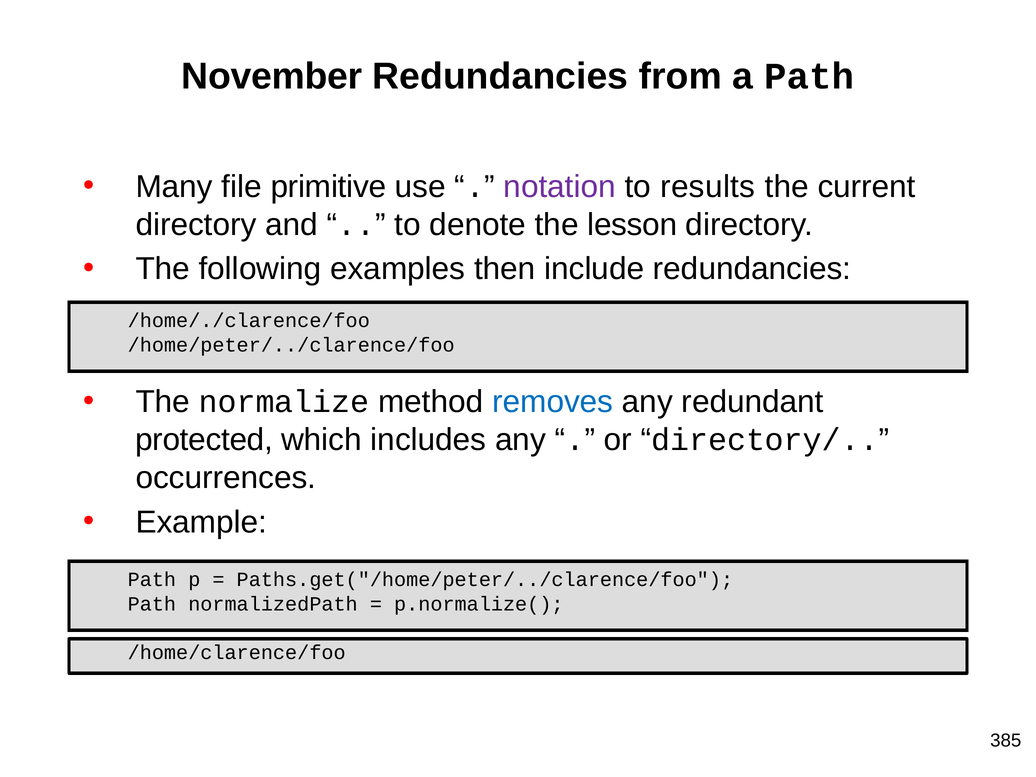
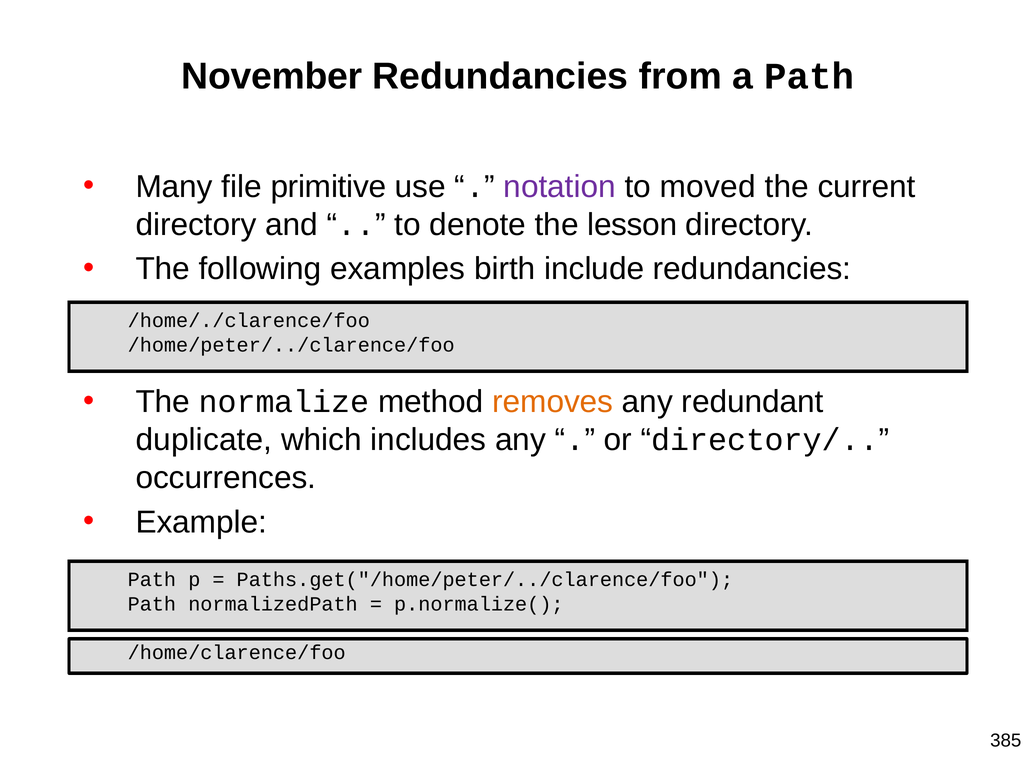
results: results -> moved (708, 187)
then: then -> birth (505, 269)
removes colour: blue -> orange (553, 402)
protected: protected -> duplicate (204, 440)
